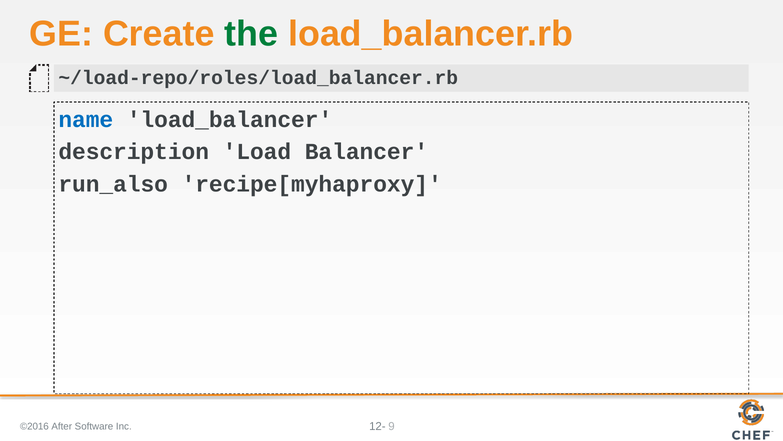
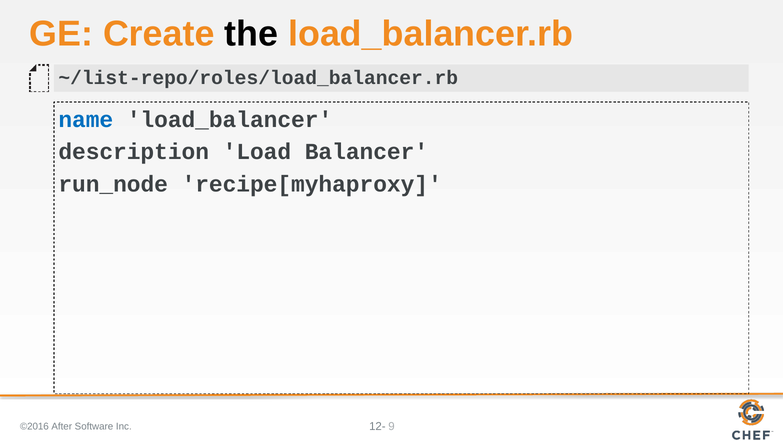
the colour: green -> black (251, 34)
~/load-repo/roles/load_balancer.rb: ~/load-repo/roles/load_balancer.rb -> ~/list-repo/roles/load_balancer.rb (258, 77)
run_also: run_also -> run_node (113, 184)
